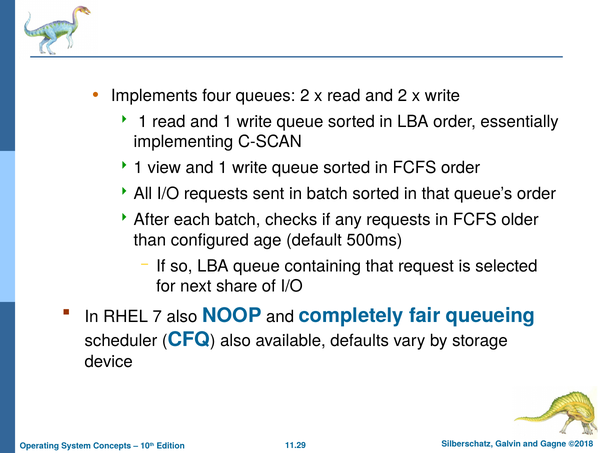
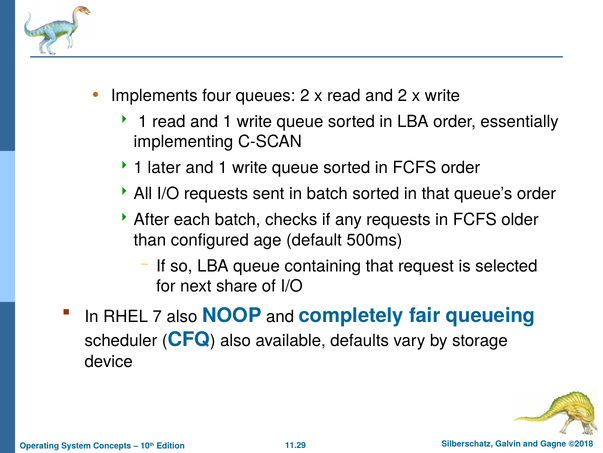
view: view -> later (164, 168)
